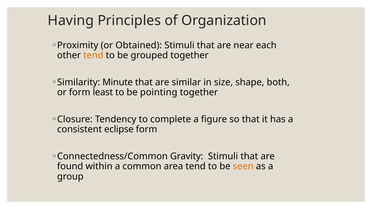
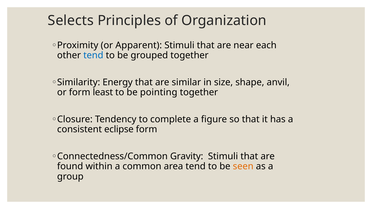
Having: Having -> Selects (71, 20)
Obtained: Obtained -> Apparent (139, 45)
tend colour: orange -> blue (93, 55)
Minute: Minute -> Energy (118, 82)
both: both -> anvil (278, 82)
